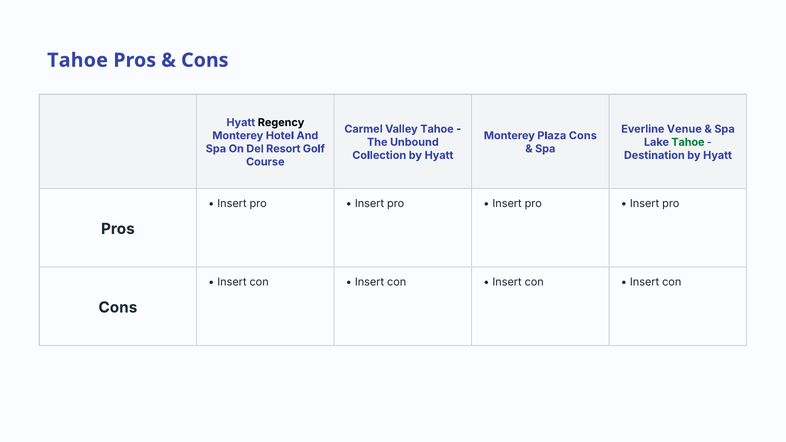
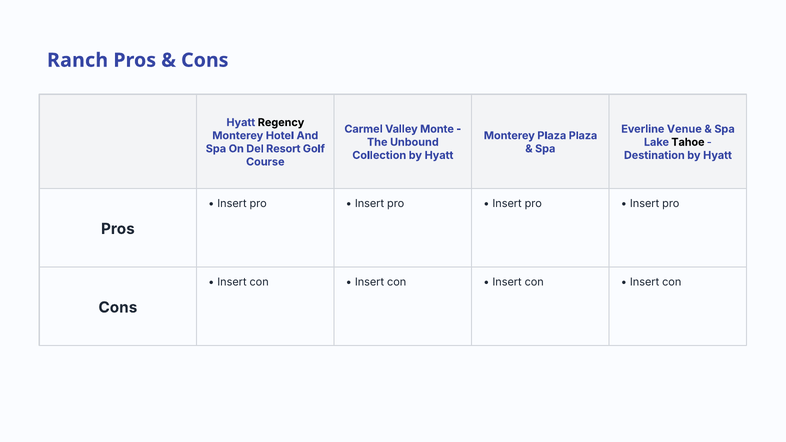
Tahoe: Tahoe -> Ranch (78, 60)
Valley Tahoe: Tahoe -> Monte (437, 129)
Plaza Cons: Cons -> Plaza (583, 136)
Tahoe colour: green -> black (688, 142)
